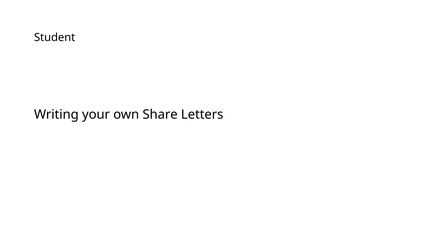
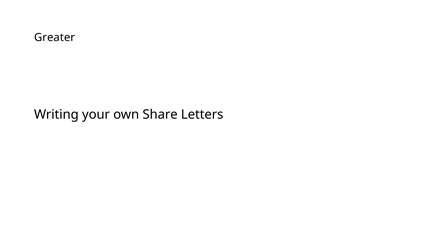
Student: Student -> Greater (55, 38)
